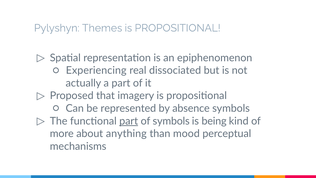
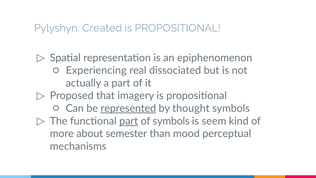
Themes: Themes -> Created (102, 28)
represented underline: none -> present (128, 108)
absence: absence -> thought (191, 108)
being: being -> seem (214, 121)
anything: anything -> semester (126, 134)
